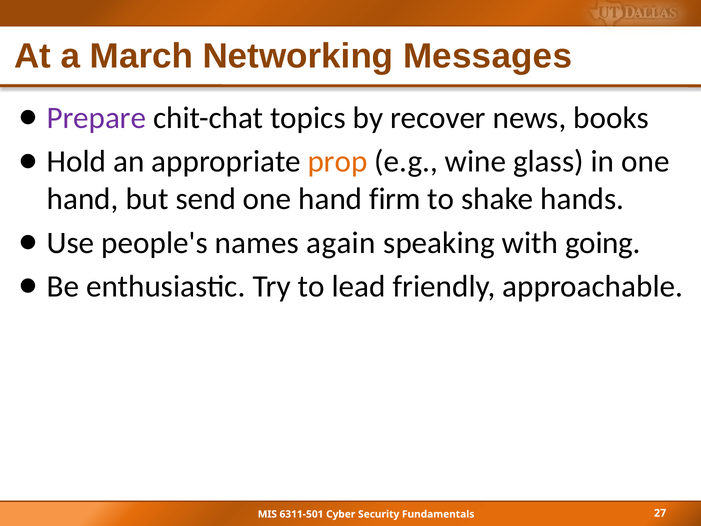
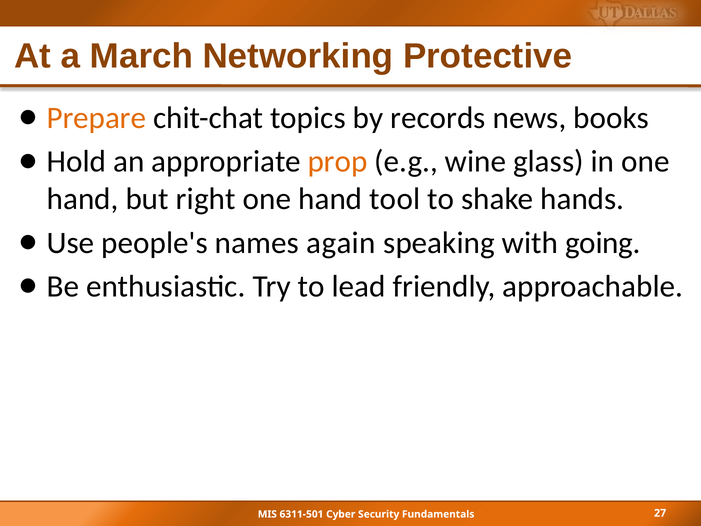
Messages: Messages -> Protective (488, 56)
Prepare colour: purple -> orange (96, 118)
recover: recover -> records (438, 118)
send: send -> right (206, 199)
firm: firm -> tool (395, 199)
